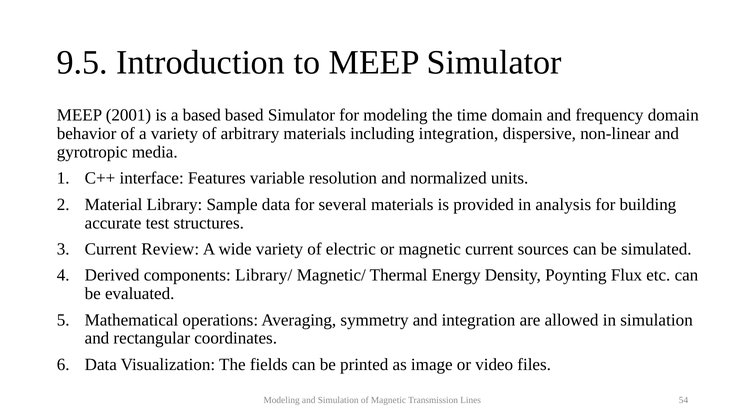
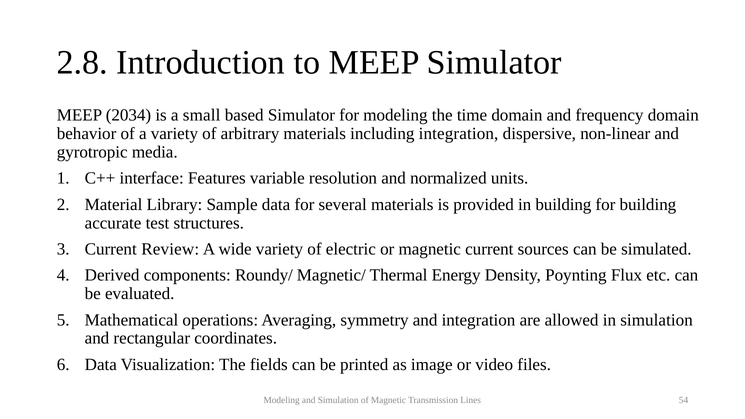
9.5: 9.5 -> 2.8 (82, 63)
2001: 2001 -> 2034 (128, 115)
a based: based -> small (202, 115)
in analysis: analysis -> building (563, 204)
Library/: Library/ -> Roundy/ (264, 275)
